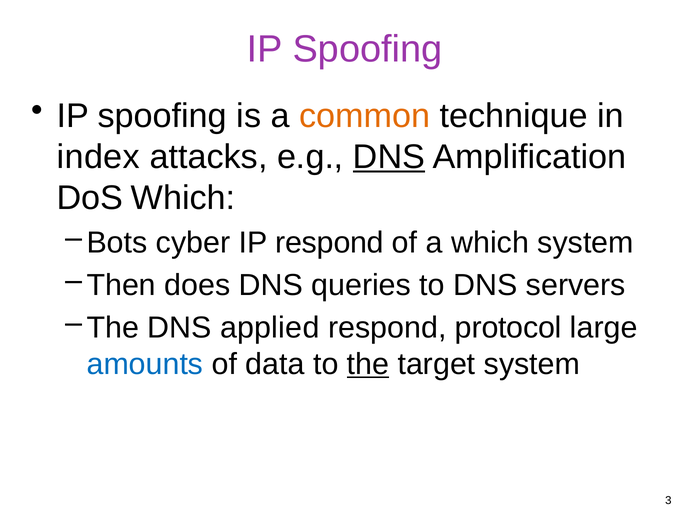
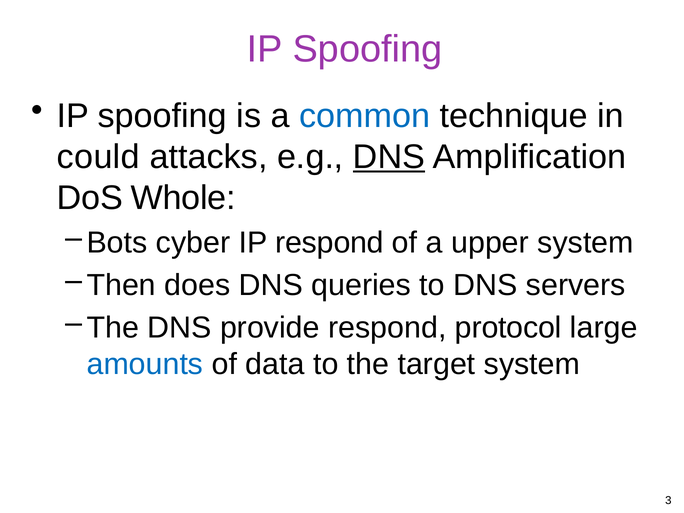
common colour: orange -> blue (365, 116)
index: index -> could (98, 157)
DoS Which: Which -> Whole (183, 198)
a which: which -> upper (490, 243)
applied: applied -> provide (270, 328)
the underline: present -> none (368, 364)
